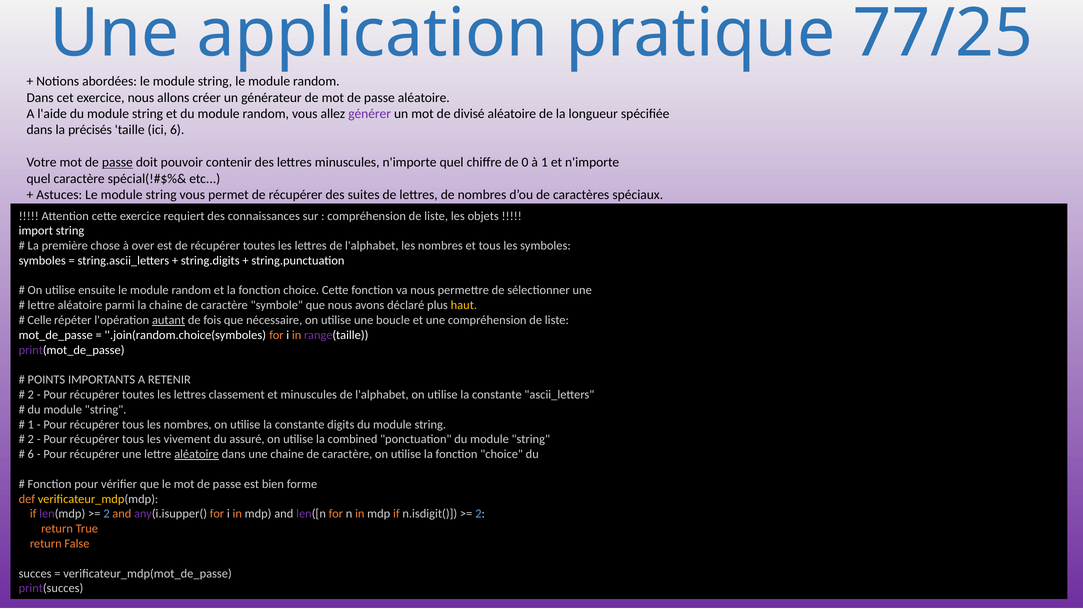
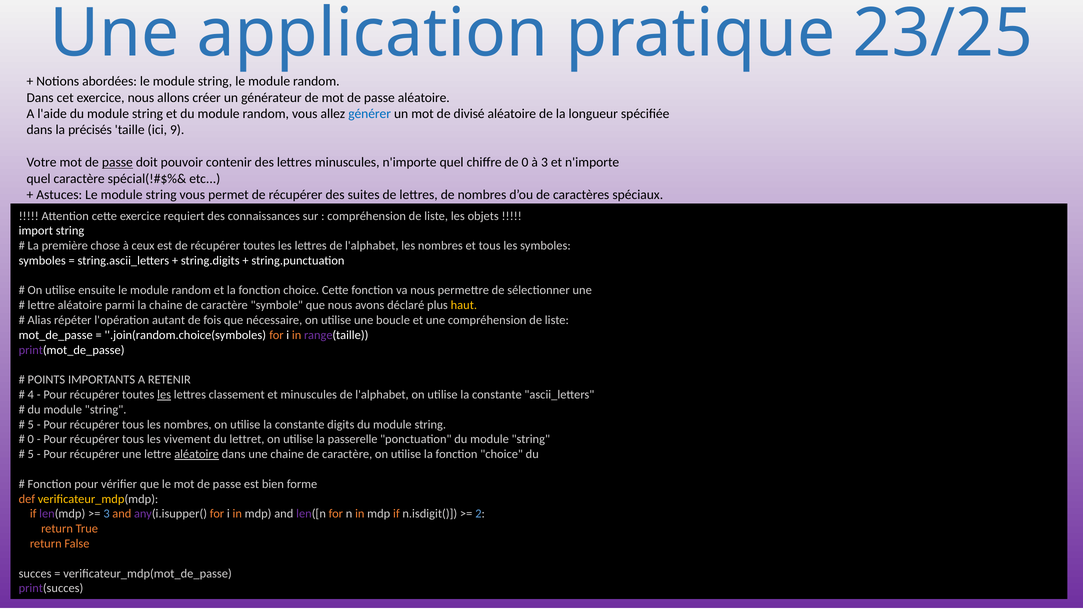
77/25: 77/25 -> 23/25 (943, 33)
générer colour: purple -> blue (370, 114)
ici 6: 6 -> 9 (177, 130)
à 1: 1 -> 3 (544, 163)
over: over -> ceux (143, 246)
Celle: Celle -> Alias (39, 320)
autant underline: present -> none (169, 320)
2: 2 -> 4 (31, 395)
les underline: none -> present (164, 395)
1: 1 -> 5 (31, 425)
2: 2 -> 0 (31, 440)
assuré: assuré -> lettret (247, 440)
combined: combined -> passerelle (353, 440)
6: 6 -> 5 (31, 454)
2: 2 -> 3 (107, 514)
